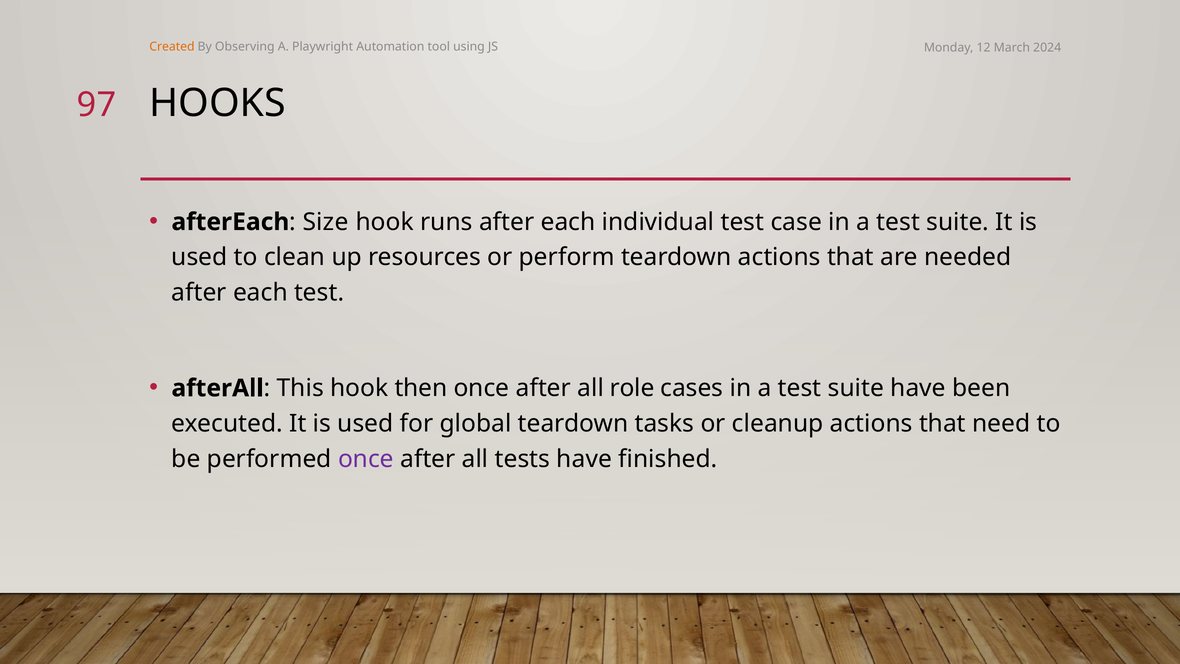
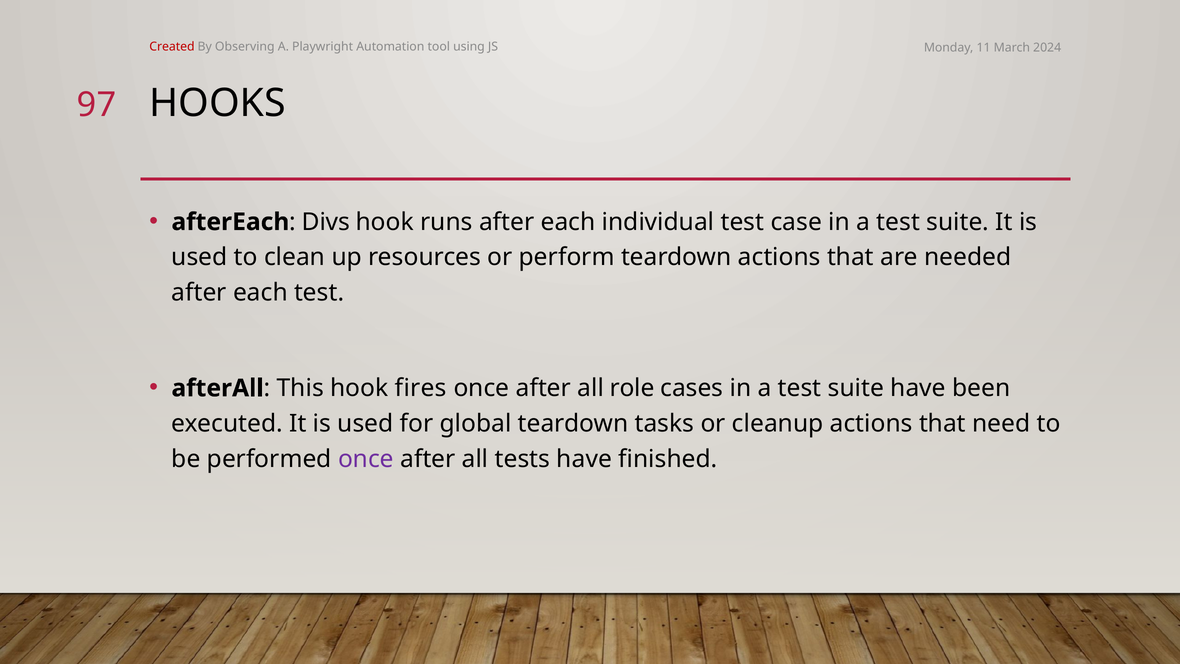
Created colour: orange -> red (172, 47)
12: 12 -> 11 (984, 48)
Size: Size -> Divs (326, 222)
then: then -> fires (421, 388)
